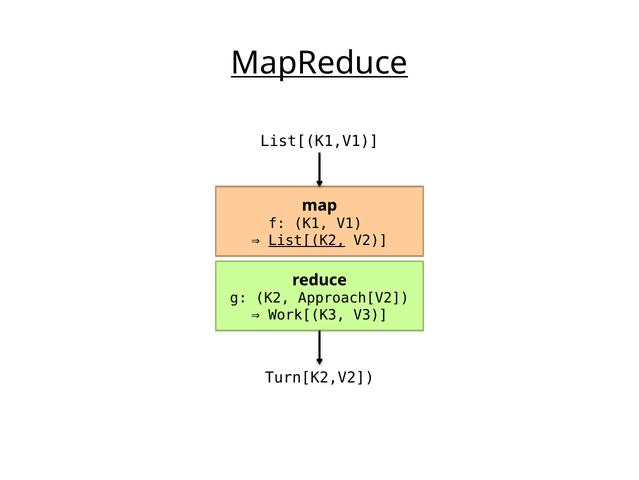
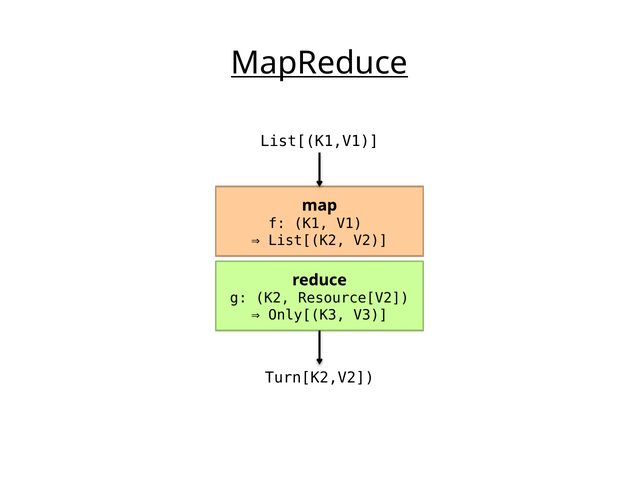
List[(K2 underline: present -> none (307, 240)
Approach[V2: Approach[V2 -> Resource[V2 (354, 298)
Work[(K3: Work[(K3 -> Only[(K3 (307, 315)
